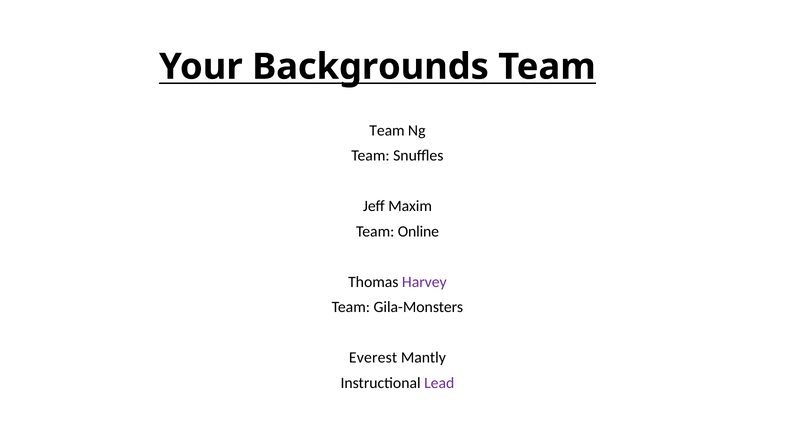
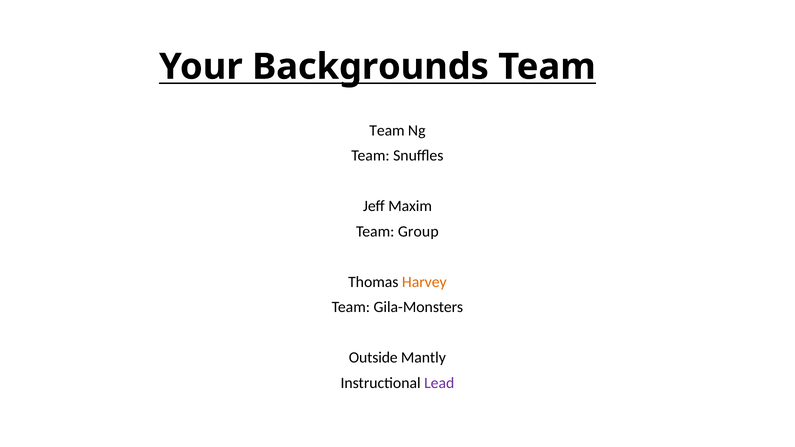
Online: Online -> Group (418, 232)
Harvey colour: purple -> orange (424, 282)
Everest: Everest -> Outside (373, 358)
